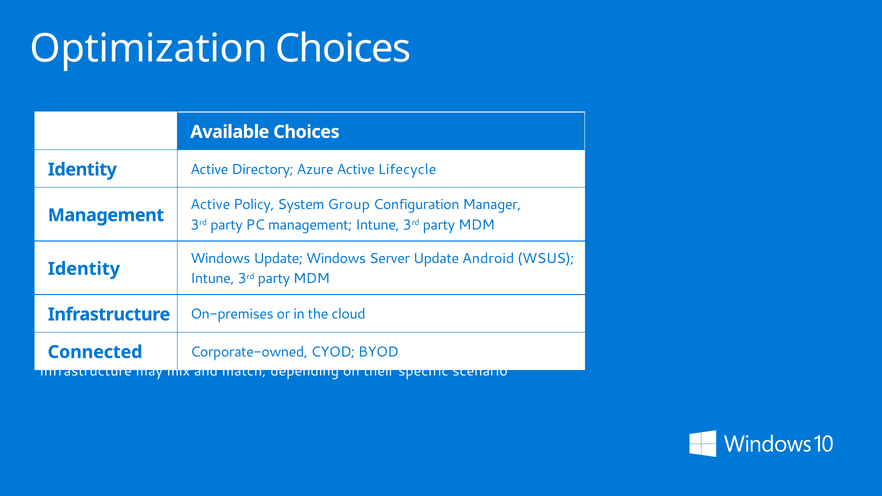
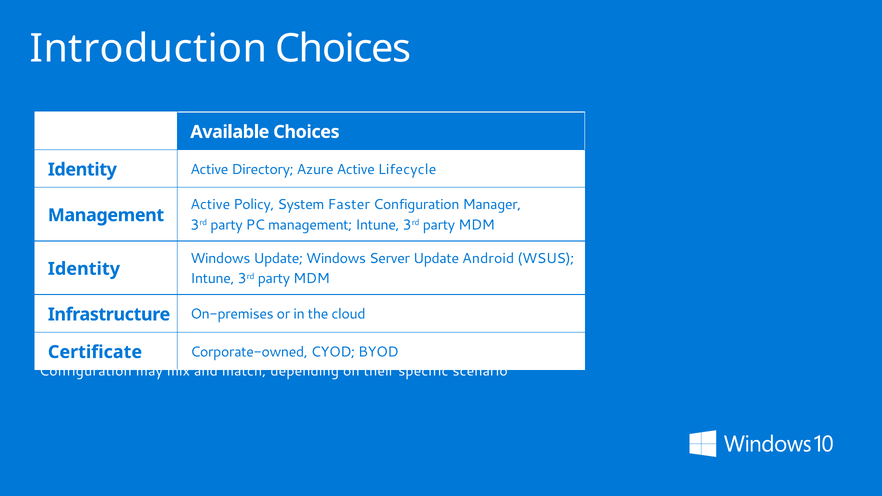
Optimization: Optimization -> Introduction (149, 49)
Group: Group -> Faster (349, 205)
Connected: Connected -> Certificate (95, 352)
Infrastructure: Infrastructure -> Configuration (85, 371)
